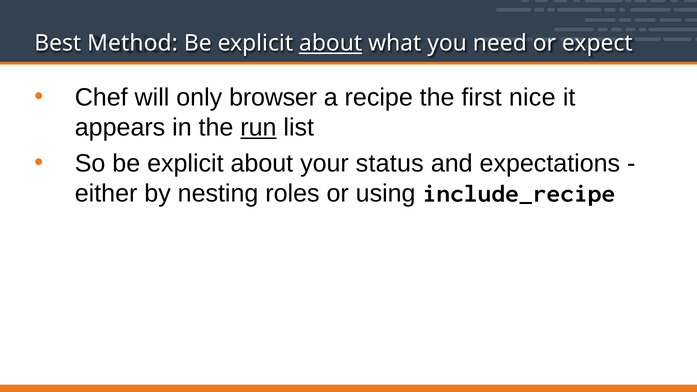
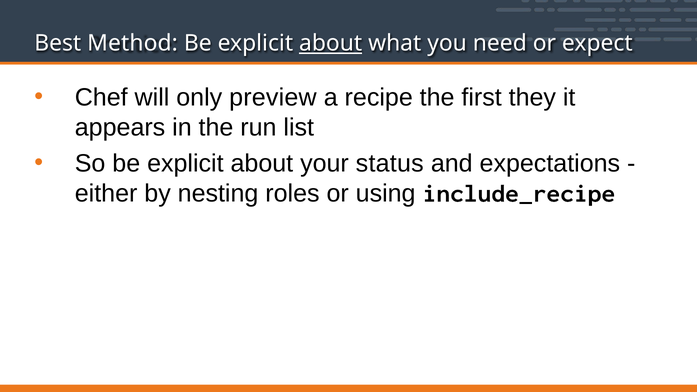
browser: browser -> preview (273, 97)
nice: nice -> they (532, 97)
run underline: present -> none (258, 127)
